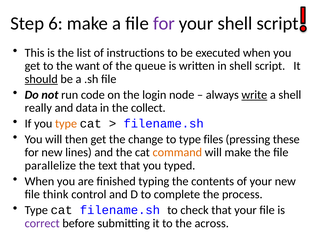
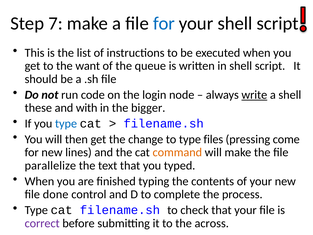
6: 6 -> 7 (56, 24)
for colour: purple -> blue (164, 24)
should underline: present -> none (41, 79)
really: really -> these (38, 108)
data: data -> with (87, 108)
collect: collect -> bigger (148, 108)
type colour: orange -> blue (66, 123)
these: these -> come (286, 139)
think: think -> done (56, 194)
